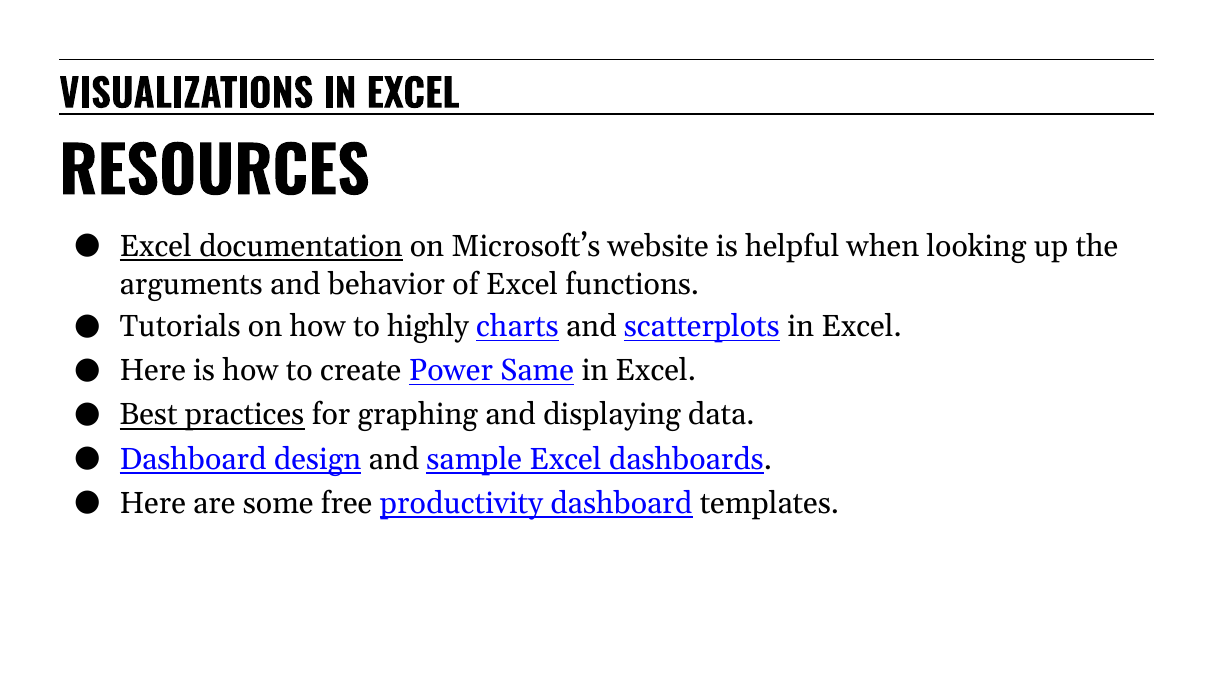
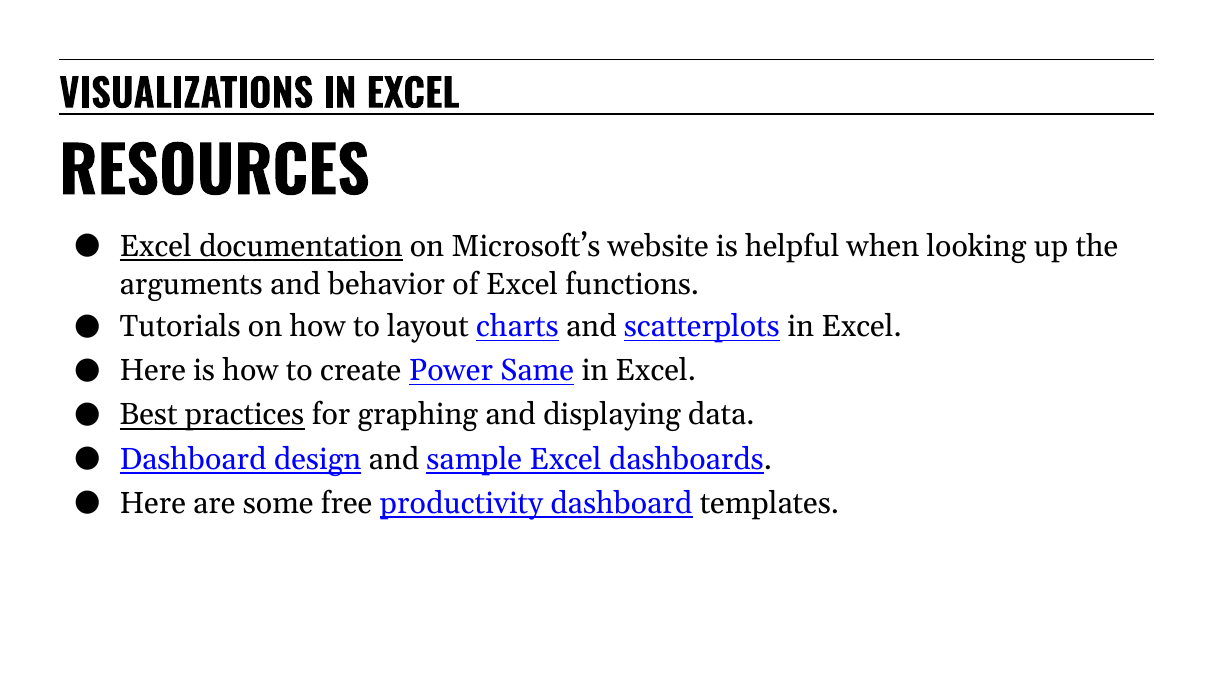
highly: highly -> layout (428, 326)
